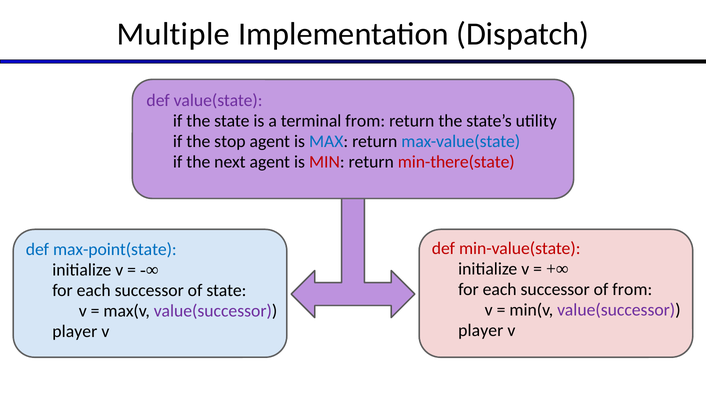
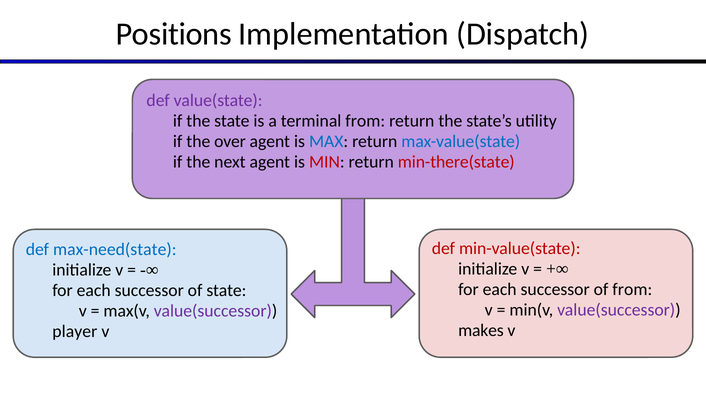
Multiple: Multiple -> Positions (174, 34)
stop: stop -> over (230, 141)
max-point(state: max-point(state -> max-need(state (115, 249)
player: player -> makes (481, 331)
